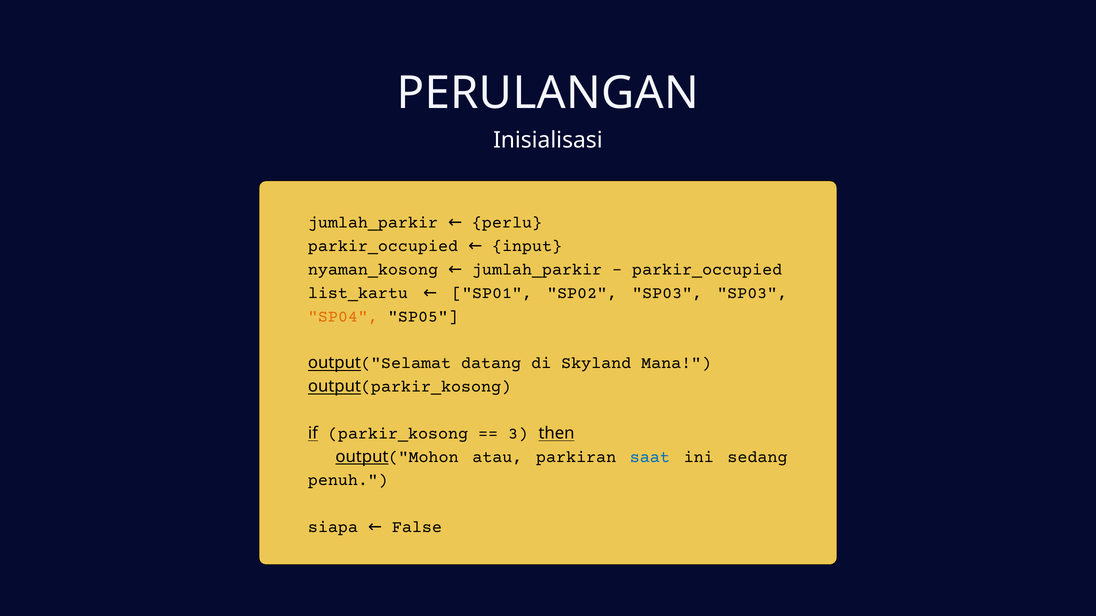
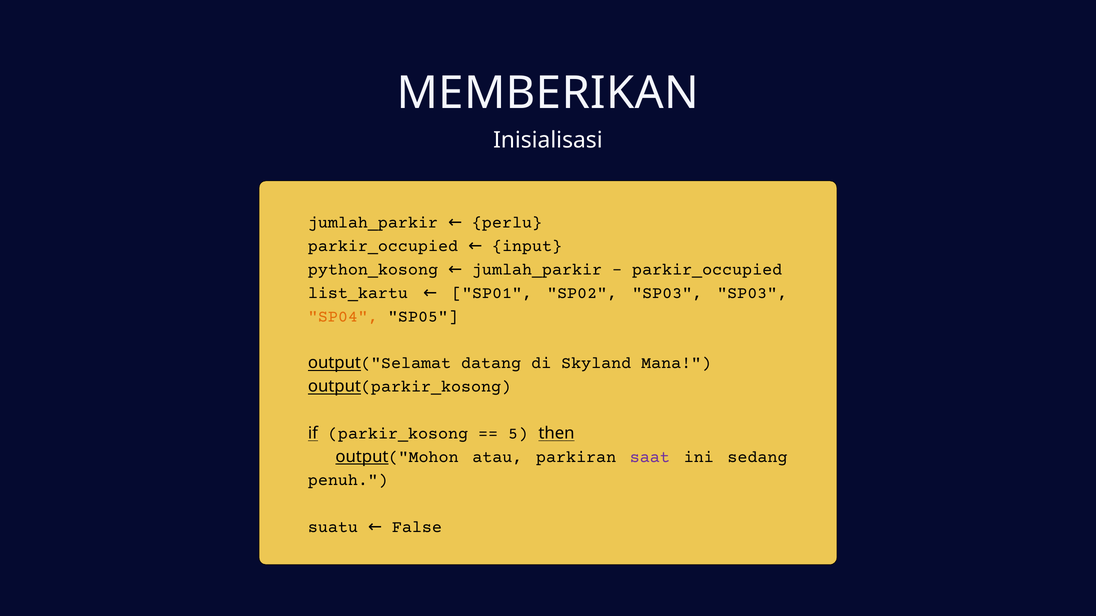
PERULANGAN: PERULANGAN -> MEMBERIKAN (548, 93)
nyaman_kosong: nyaman_kosong -> python_kosong (373, 269)
3: 3 -> 5 (518, 434)
saat colour: blue -> purple (650, 457)
siapa: siapa -> suatu (333, 527)
